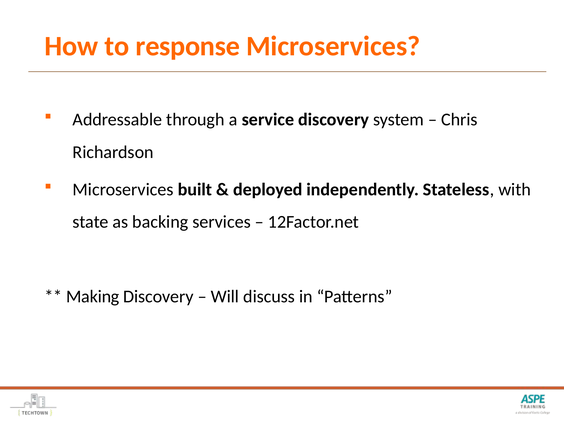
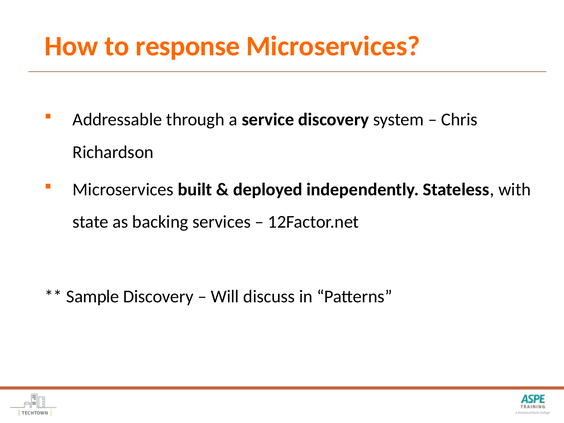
Making: Making -> Sample (93, 297)
